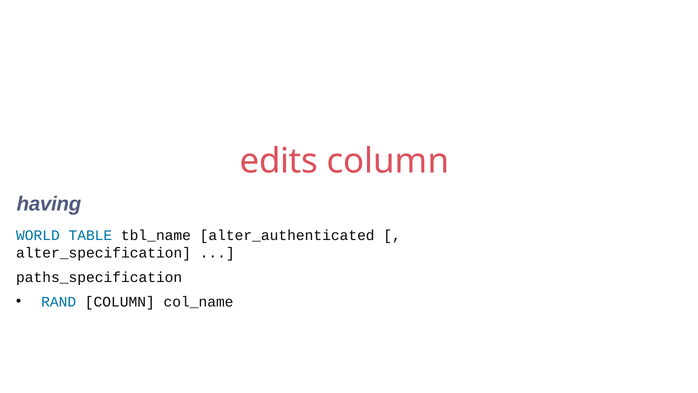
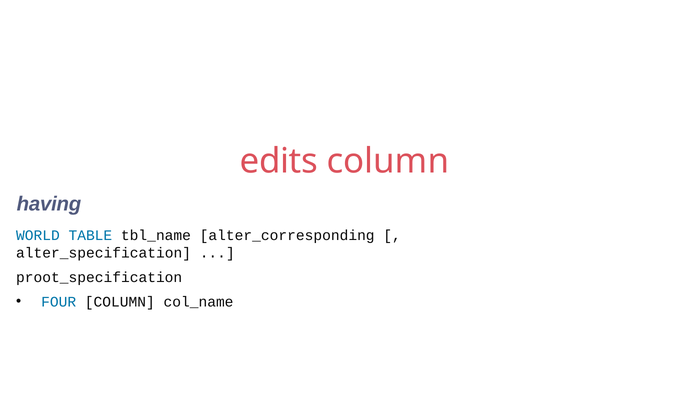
alter_authenticated: alter_authenticated -> alter_corresponding (287, 235)
paths_specification: paths_specification -> proot_specification (99, 277)
RAND: RAND -> FOUR (59, 302)
